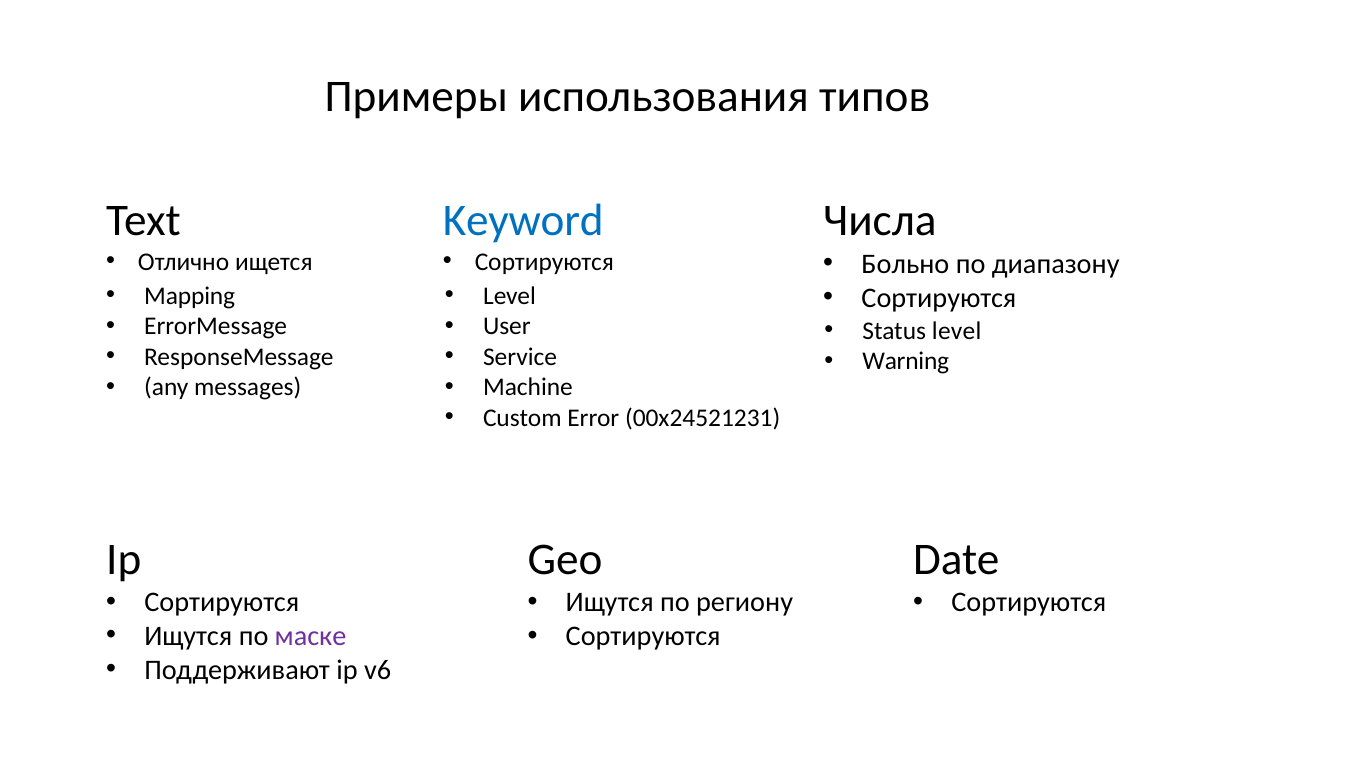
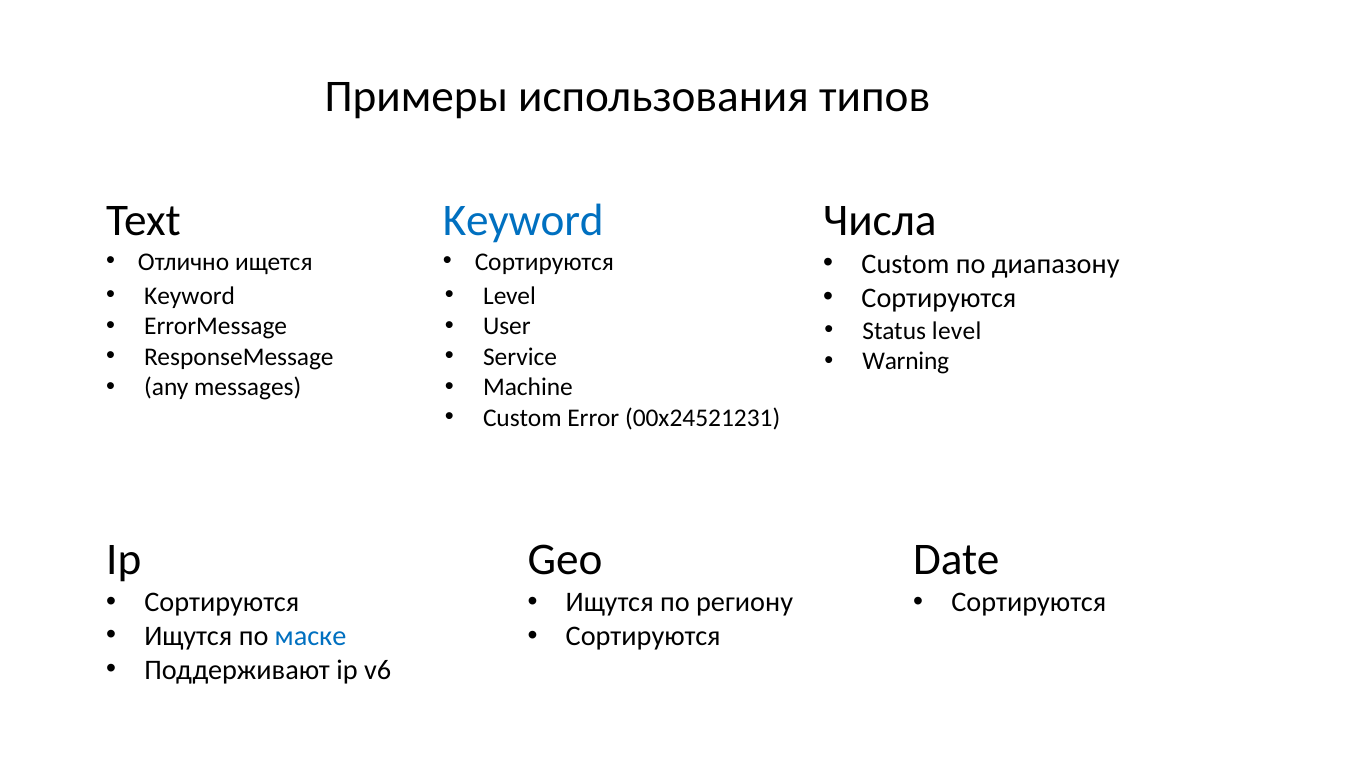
Больно: Больно -> Custom (905, 264)
Mapping: Mapping -> Keyword (190, 296)
маске colour: purple -> blue (311, 636)
